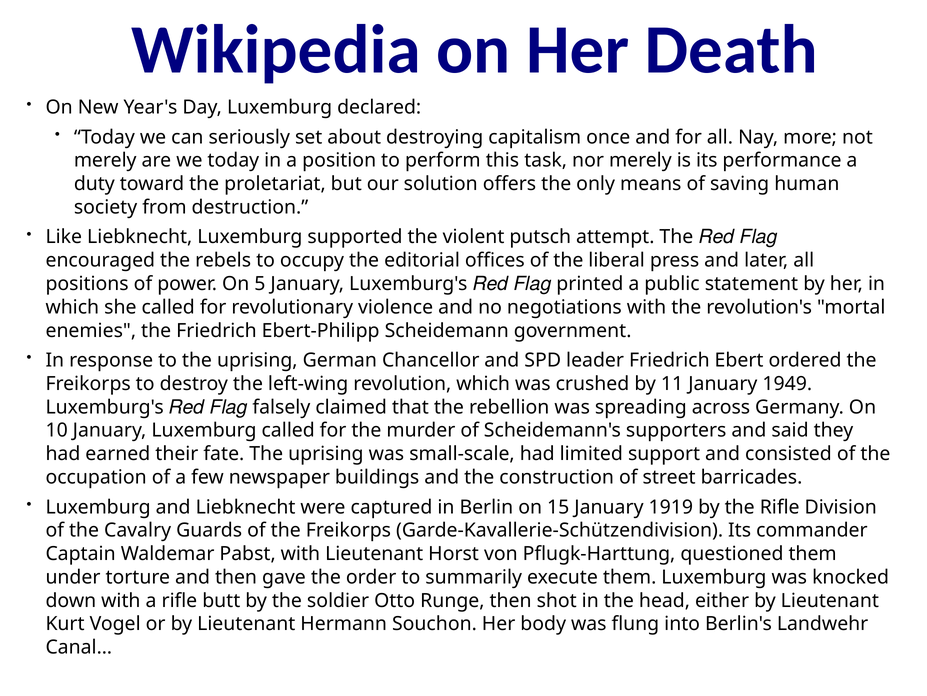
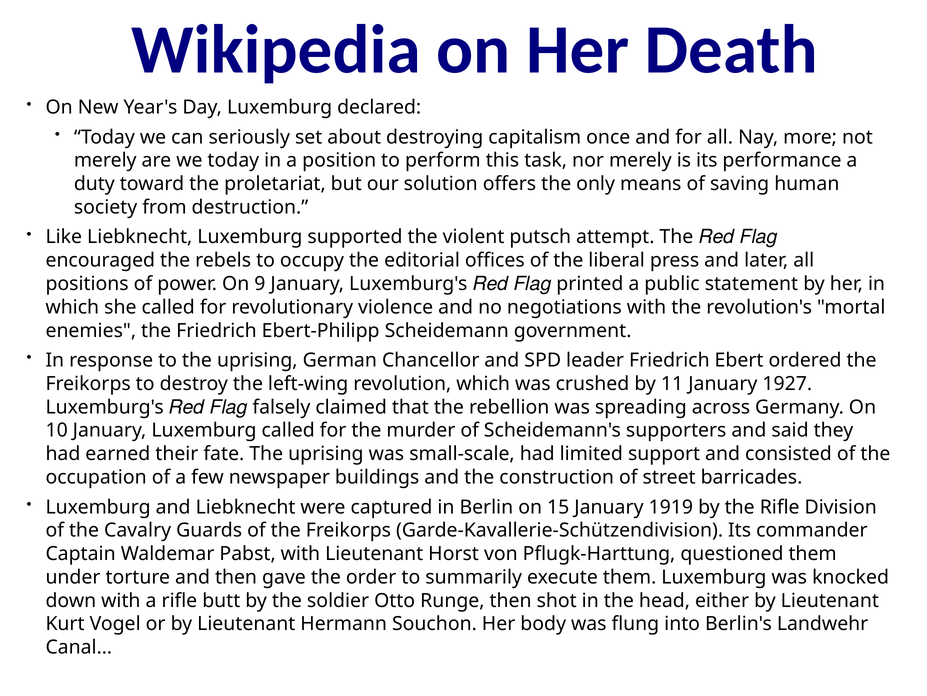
5: 5 -> 9 (260, 284)
1949: 1949 -> 1927 (787, 383)
